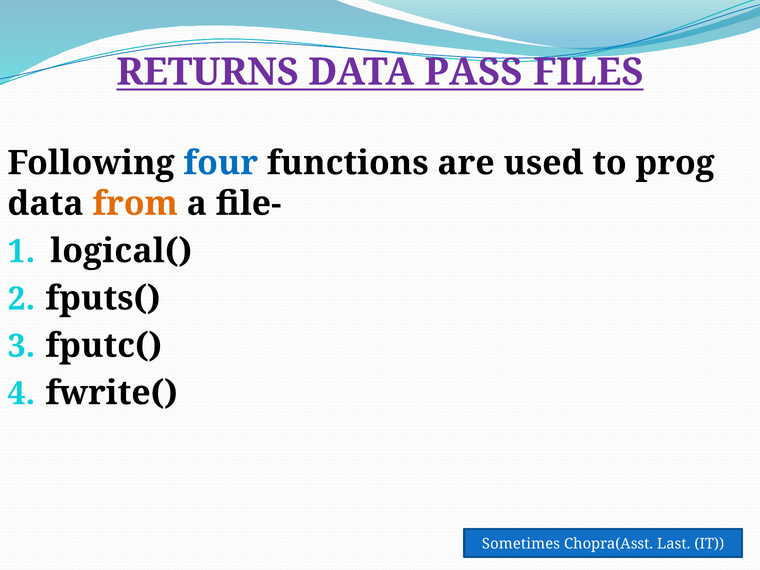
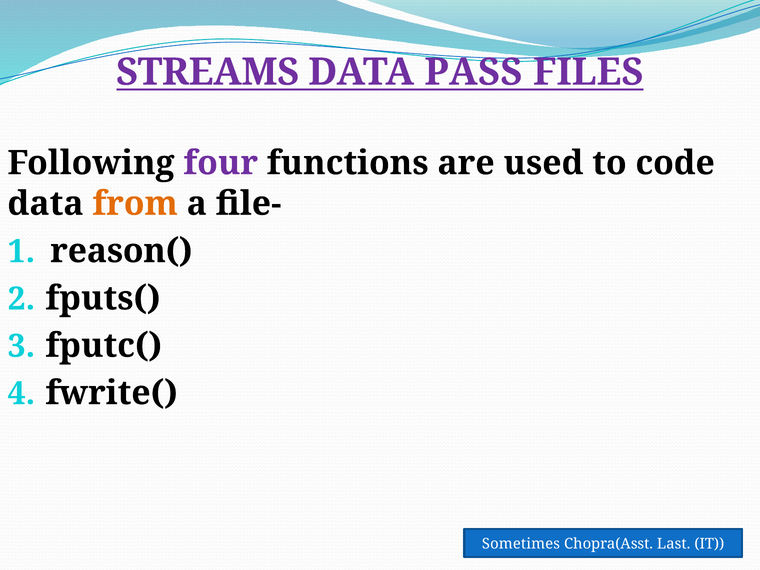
RETURNS: RETURNS -> STREAMS (208, 72)
four colour: blue -> purple (221, 163)
prog: prog -> code (675, 163)
logical(: logical( -> reason( (121, 251)
